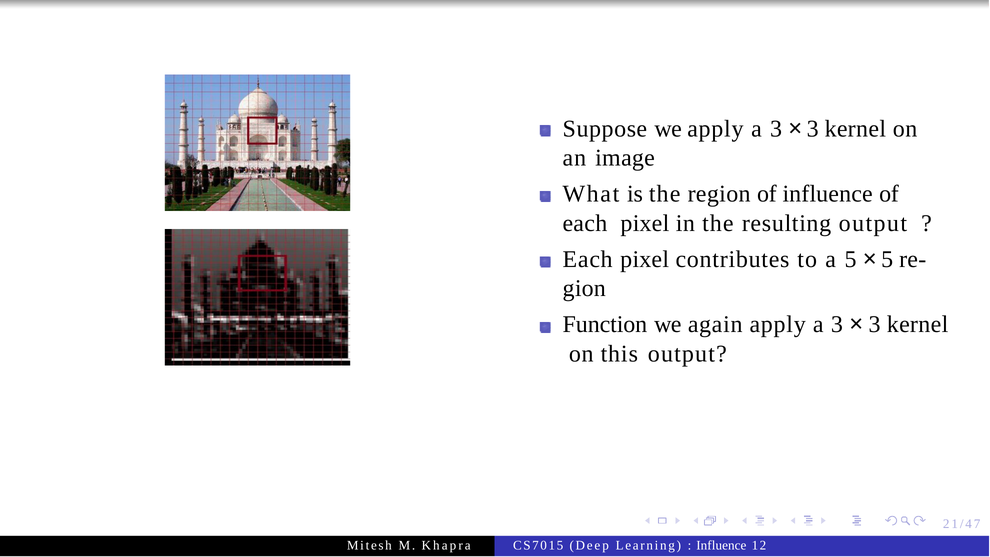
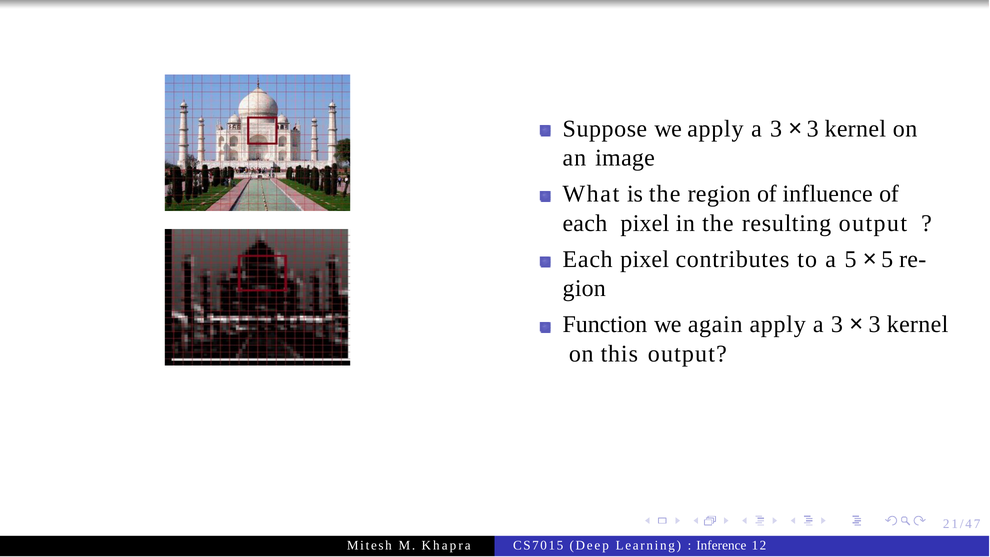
Influence: Influence -> Inference (721, 546)
